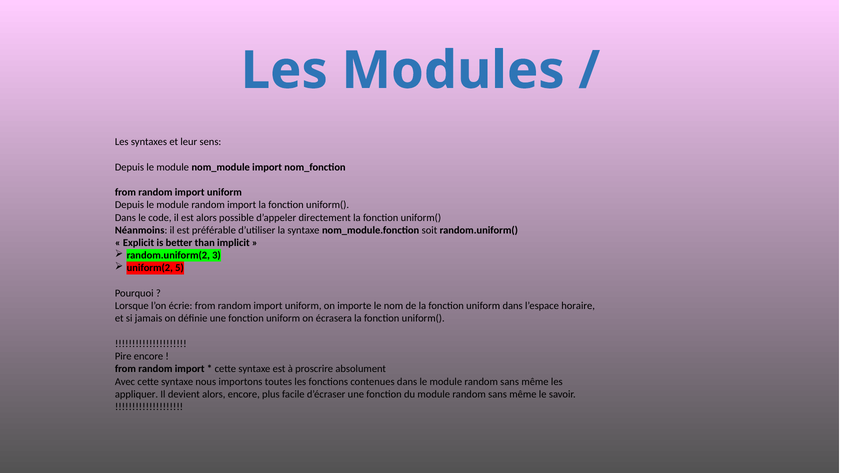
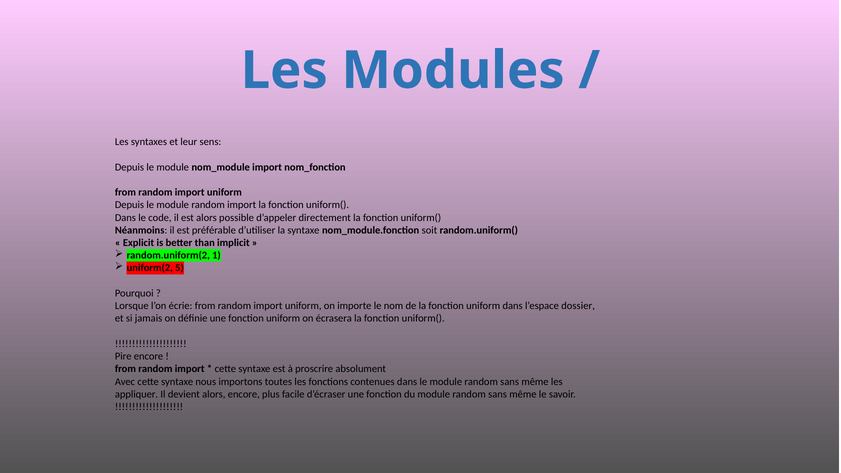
3: 3 -> 1 (216, 255)
horaire: horaire -> dossier (578, 306)
